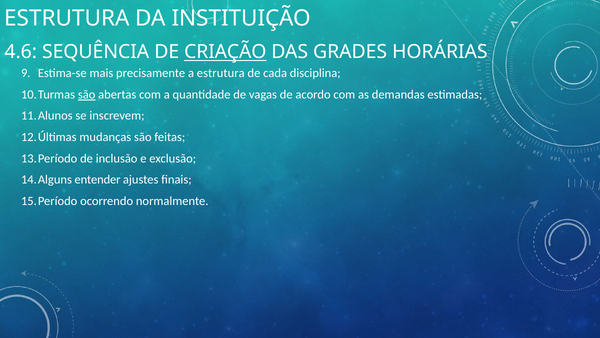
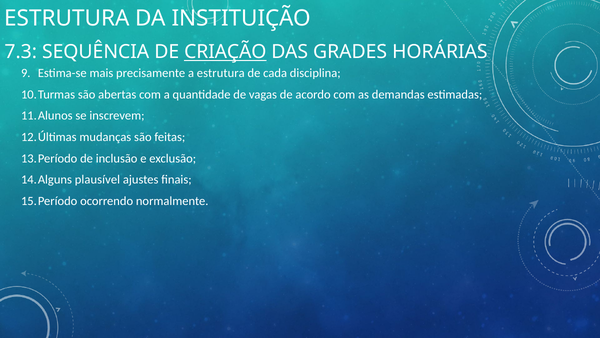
4.6: 4.6 -> 7.3 (21, 52)
são underline: present -> none (87, 94)
entender: entender -> plausível (97, 179)
